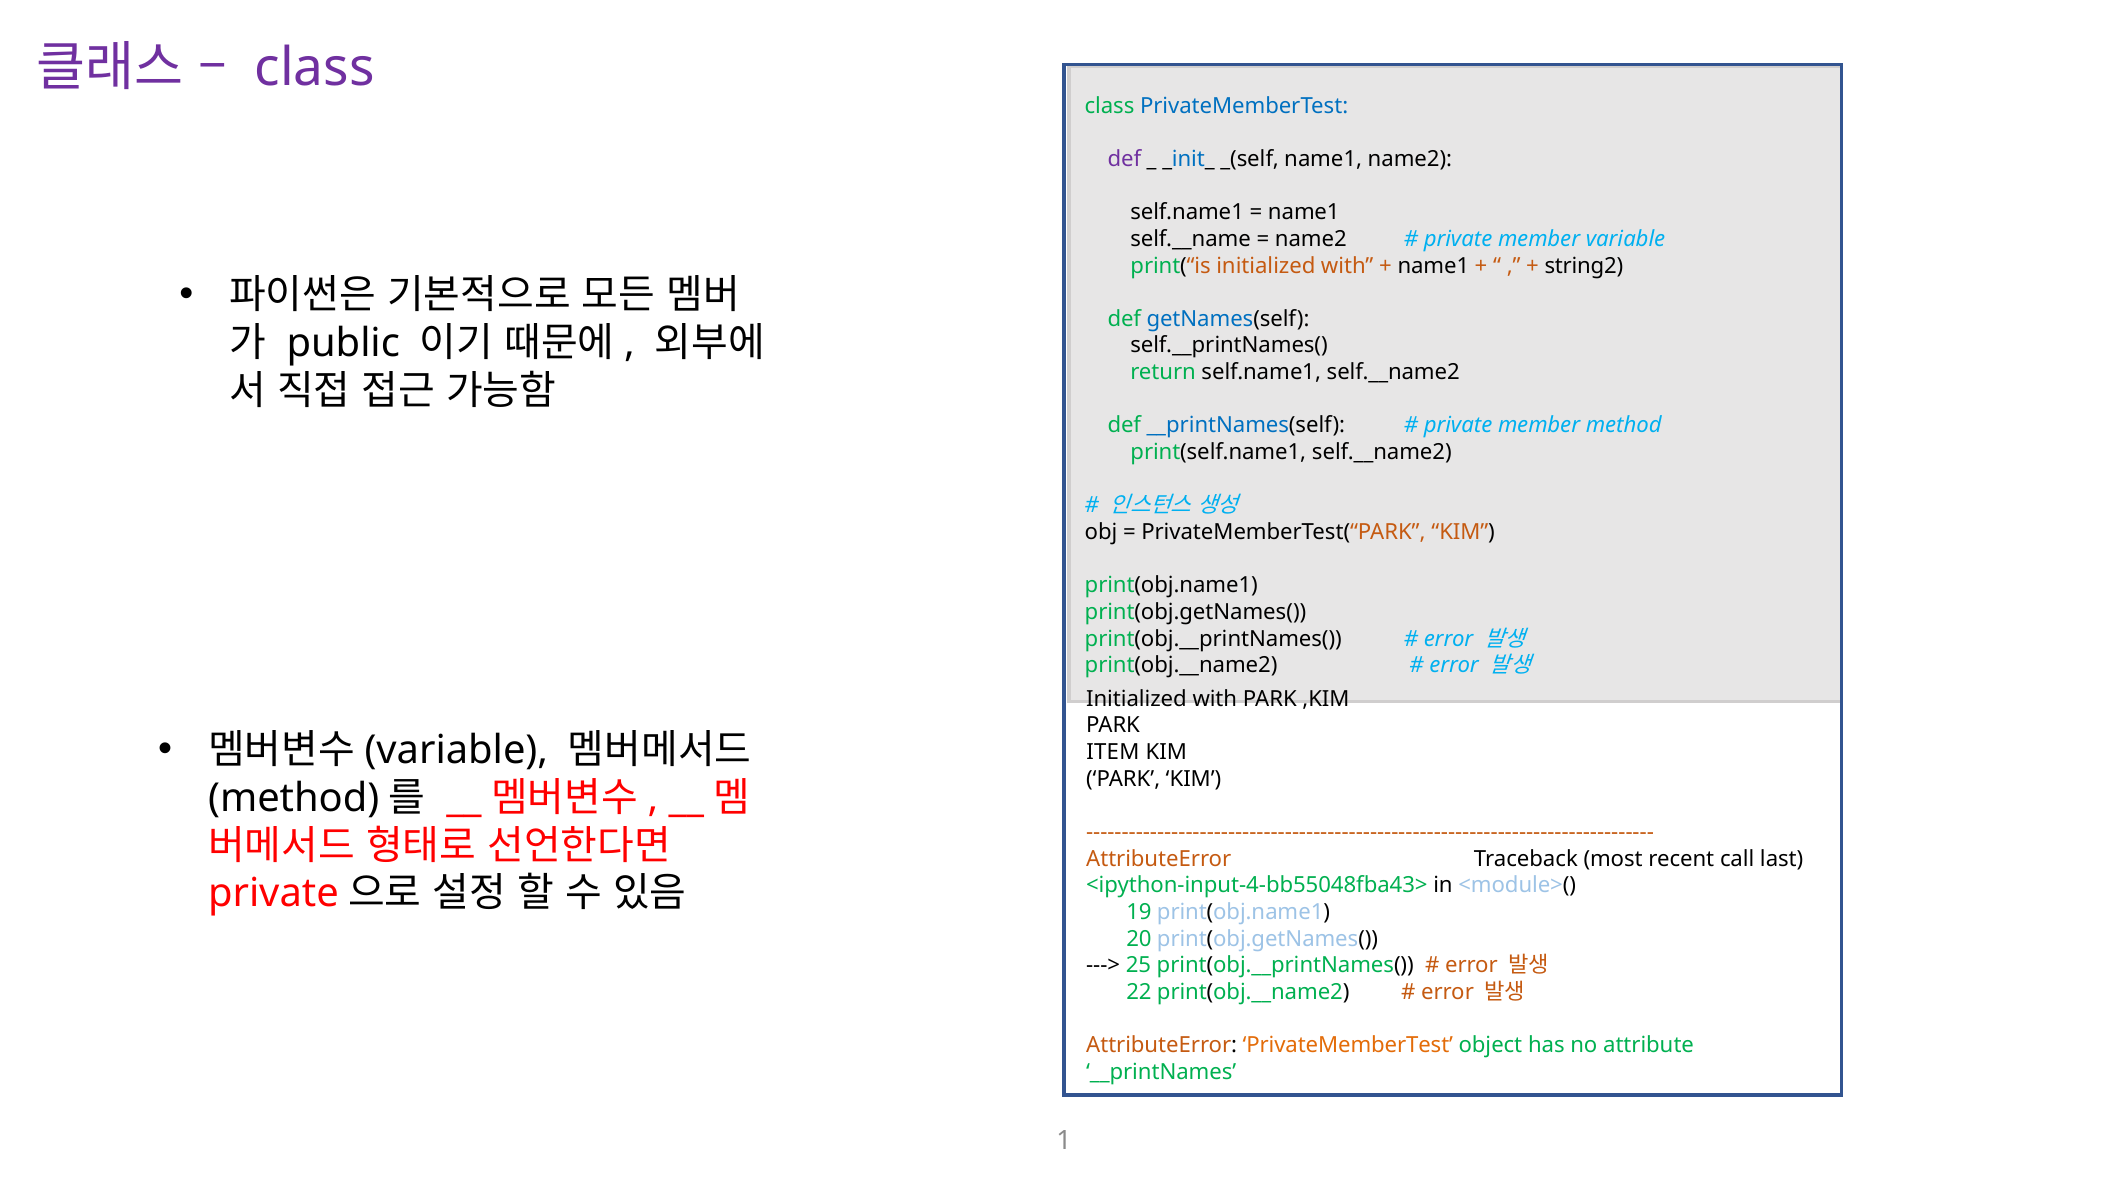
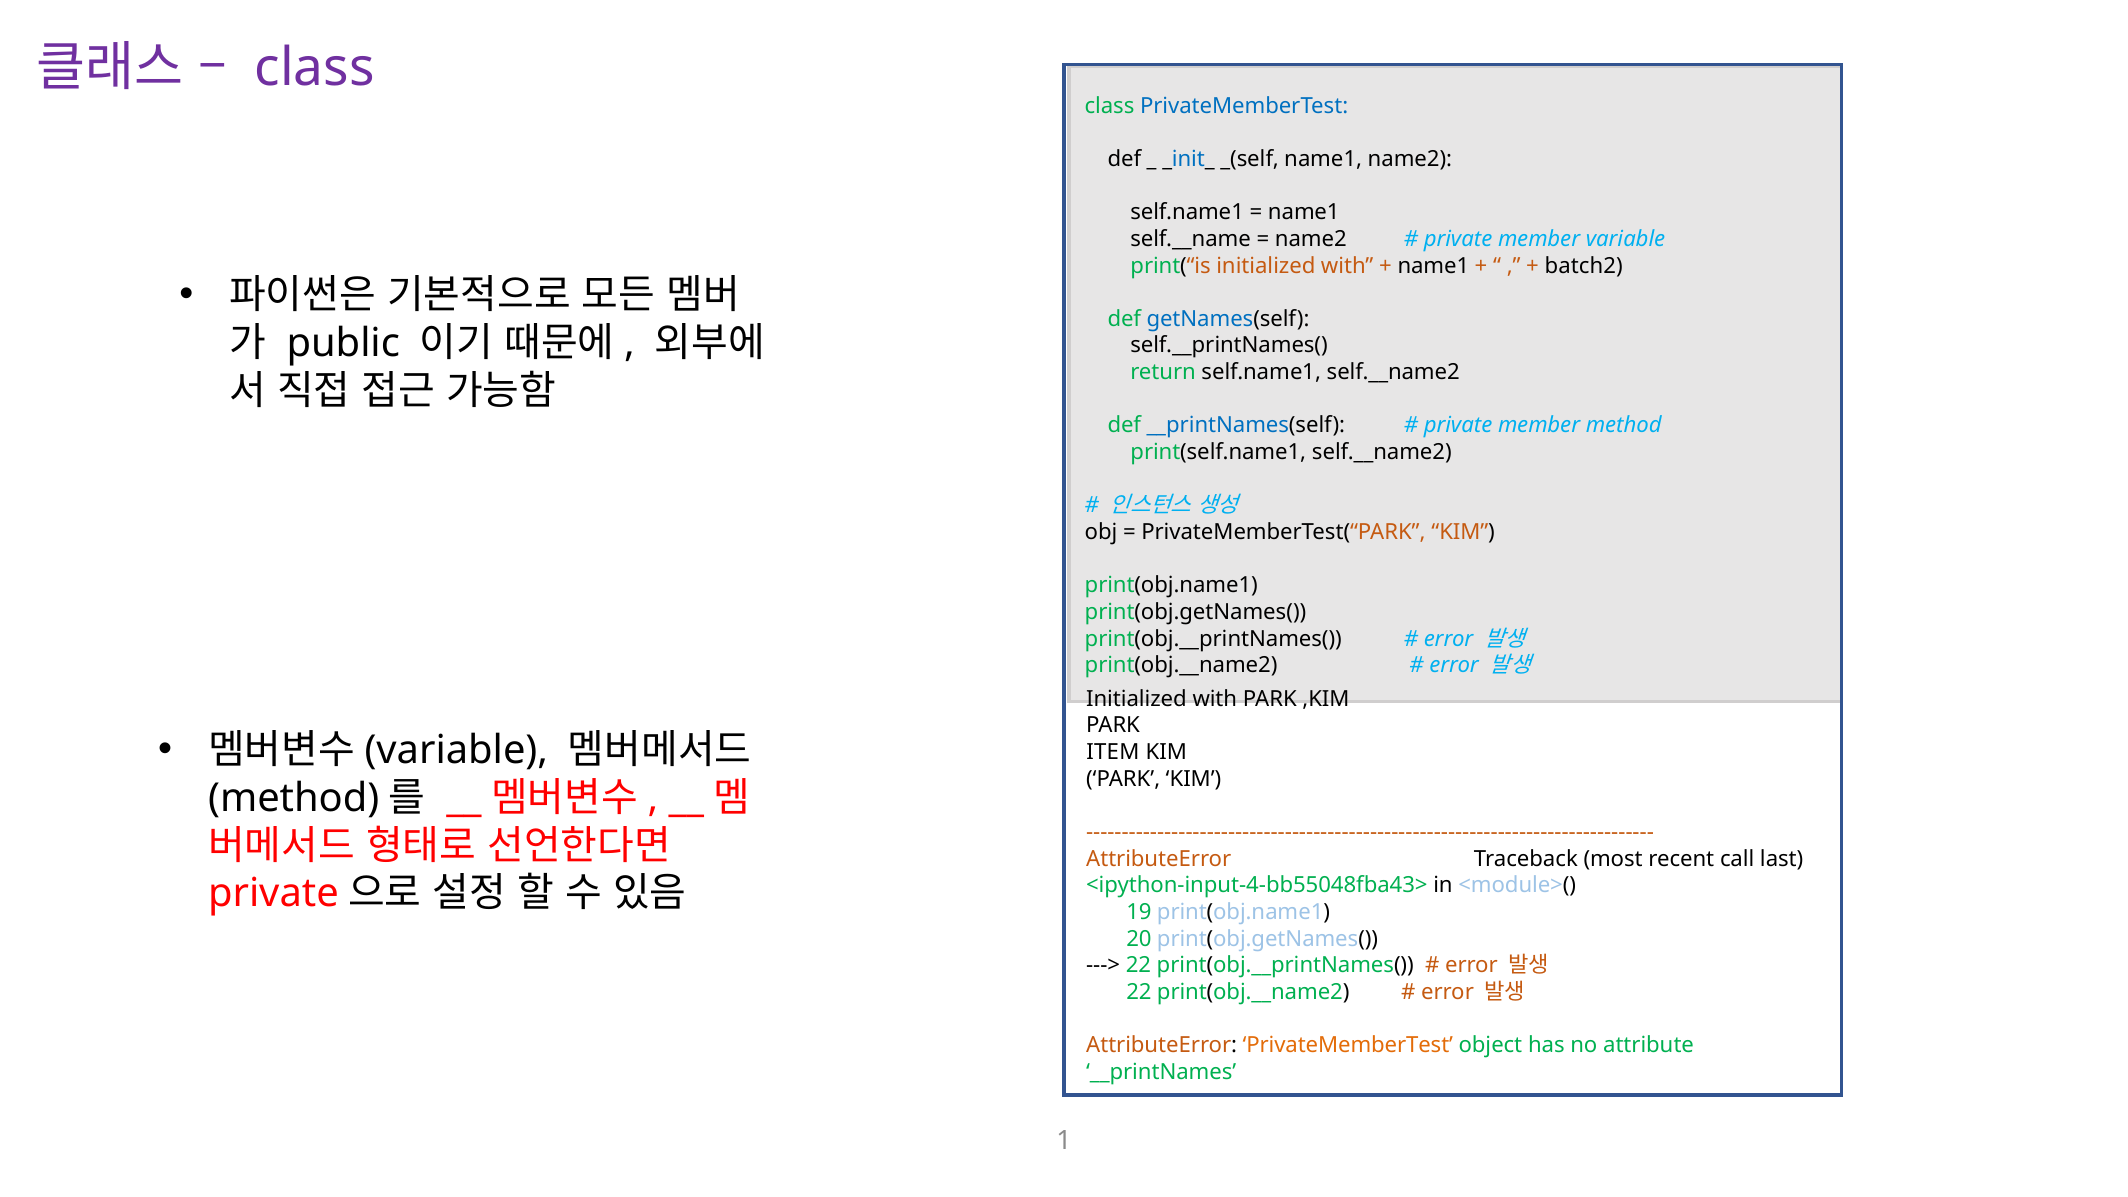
def colour: purple -> black (1124, 159)
string2: string2 -> batch2 (1584, 266)
25: 25 -> 22 (1139, 965)
